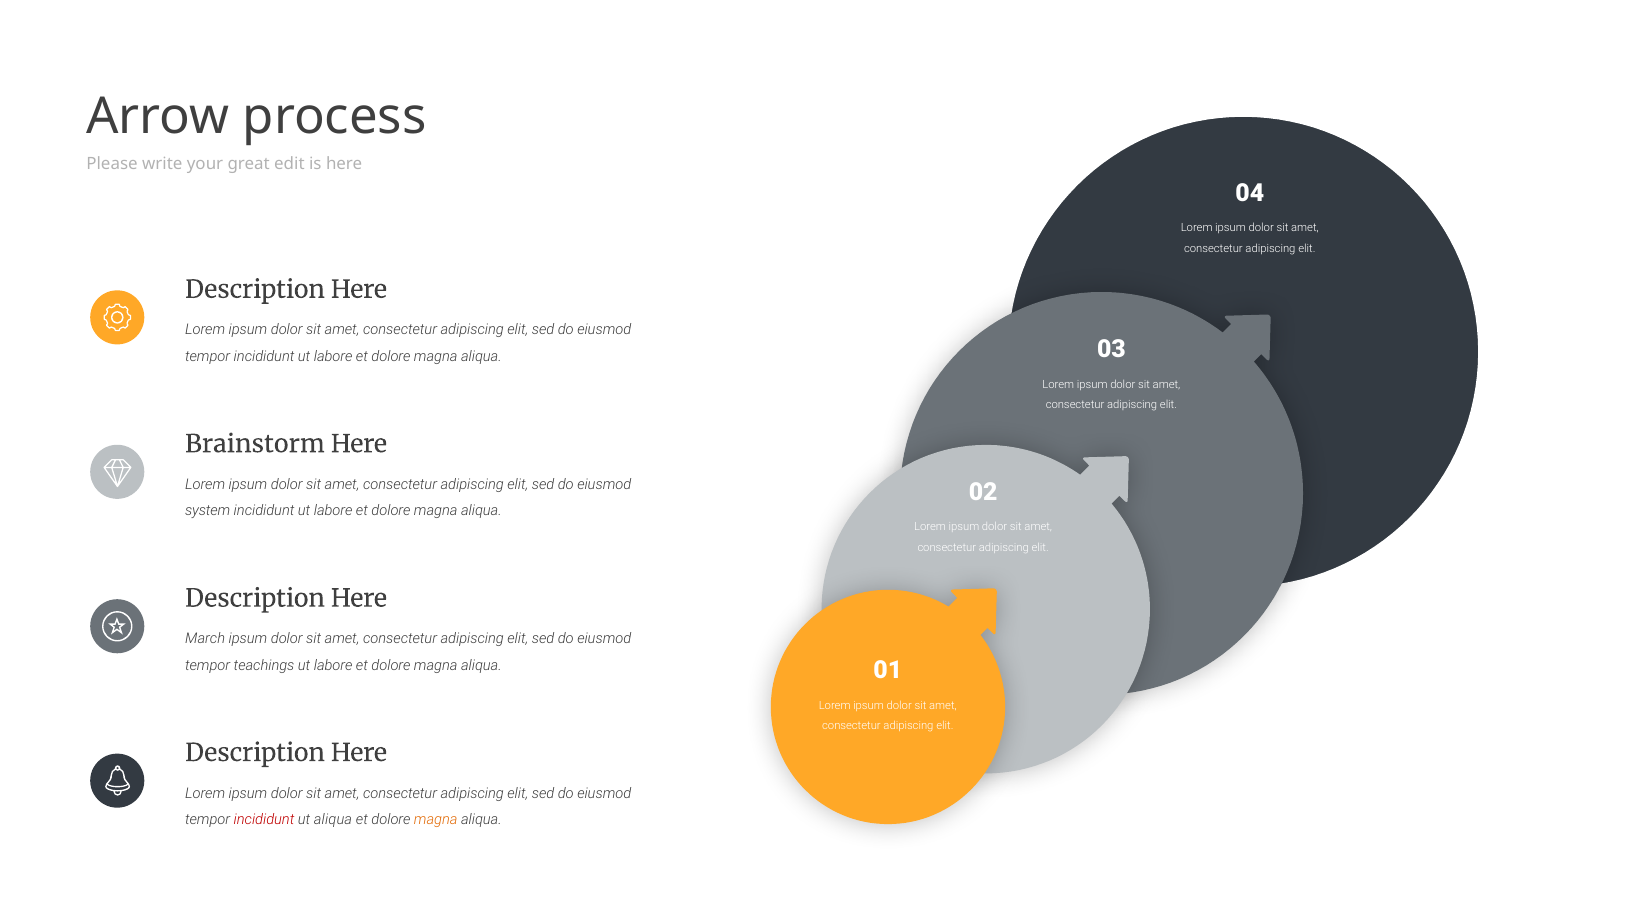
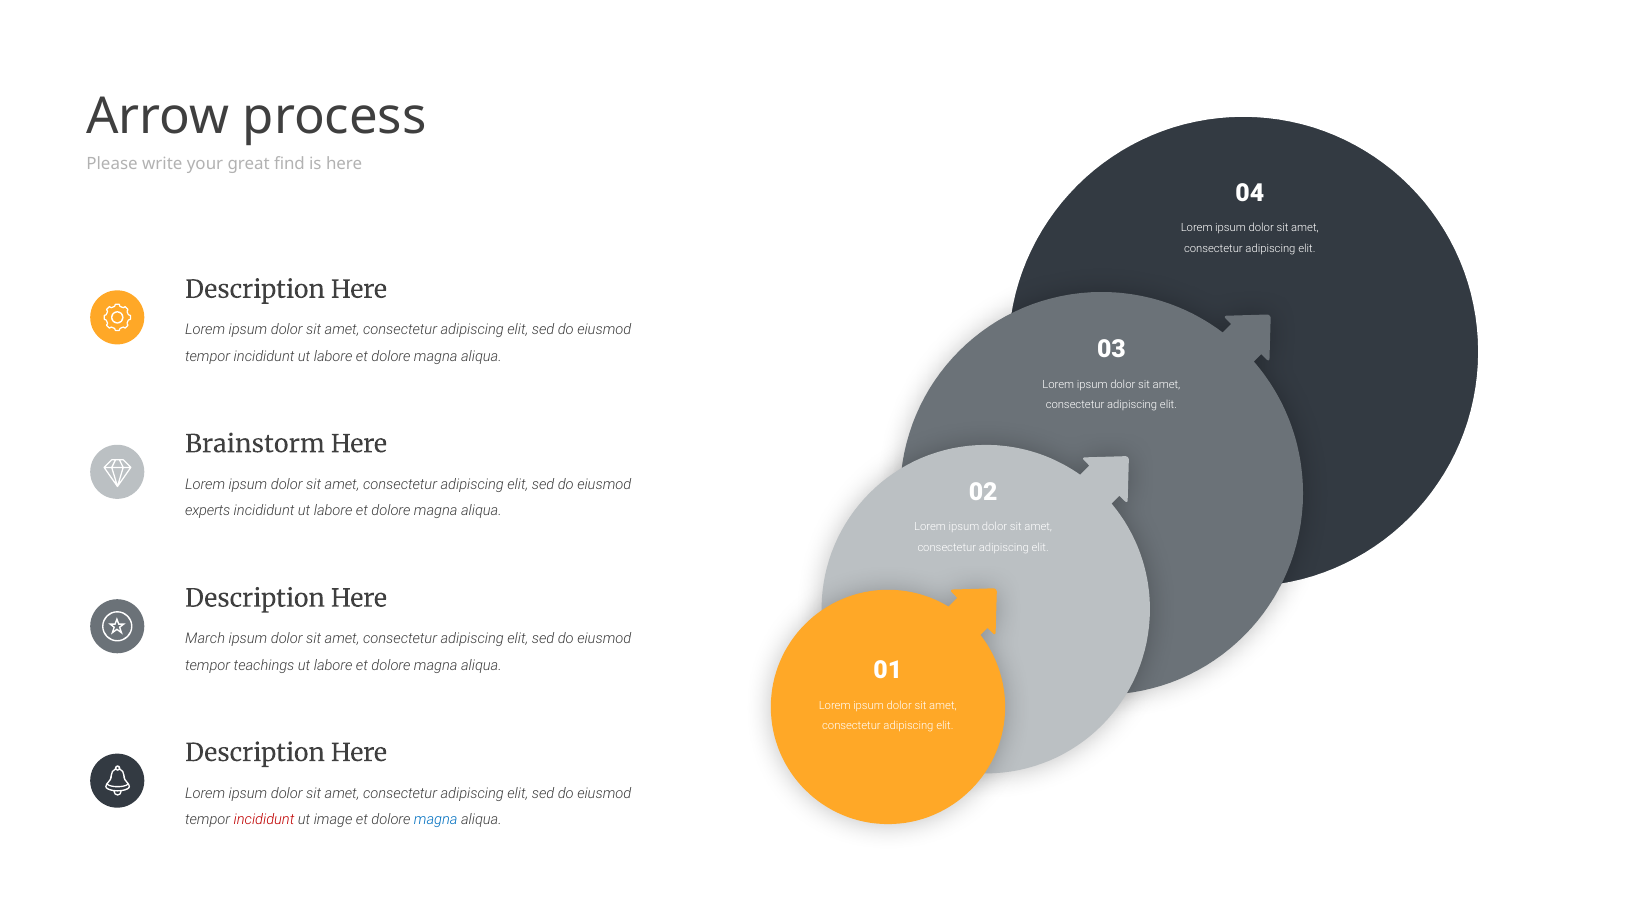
edit: edit -> find (289, 164)
system: system -> experts (208, 511)
ut aliqua: aliqua -> image (333, 820)
magna colour: orange -> blue (436, 820)
